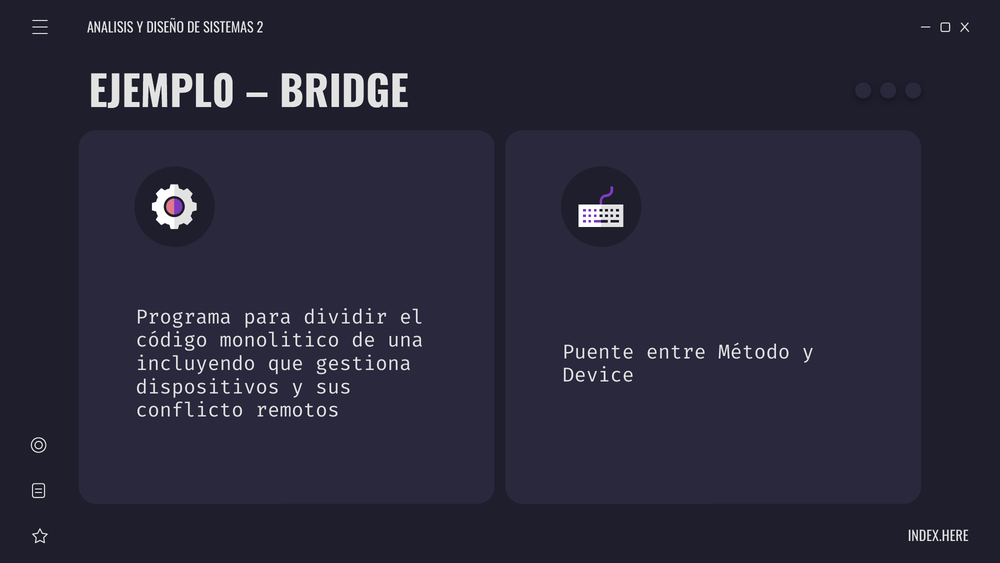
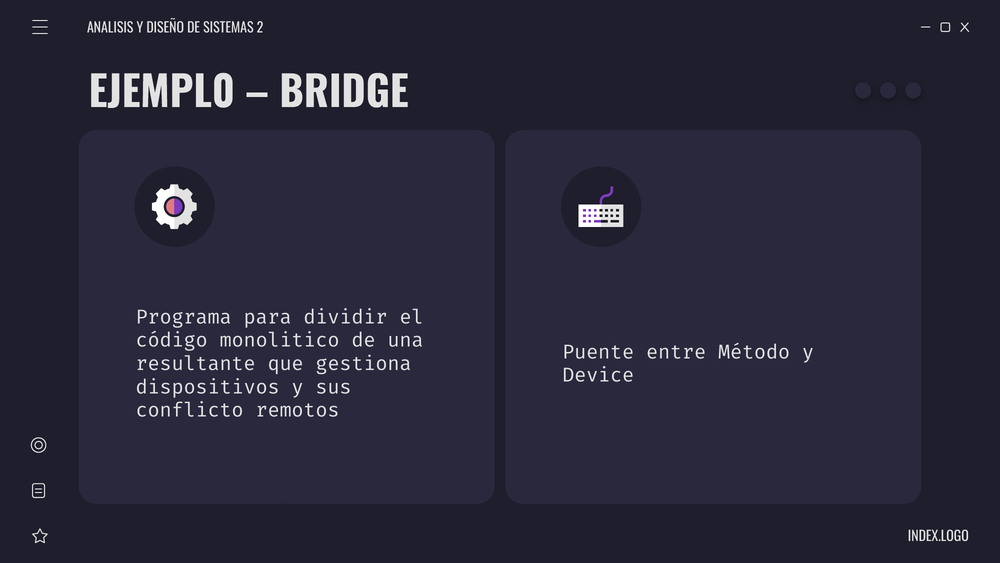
incluyendo: incluyendo -> resultante (196, 364)
INDEX.HERE: INDEX.HERE -> INDEX.LOGO (938, 536)
